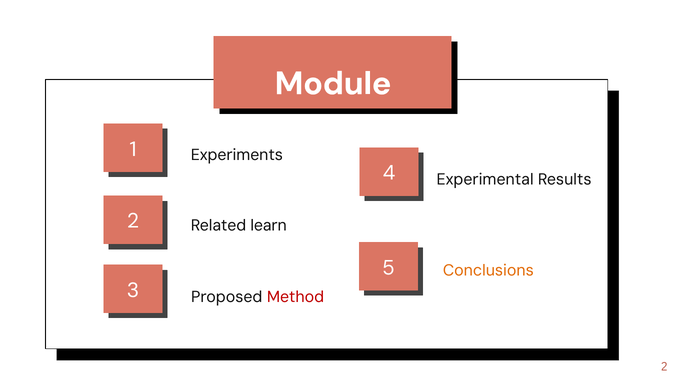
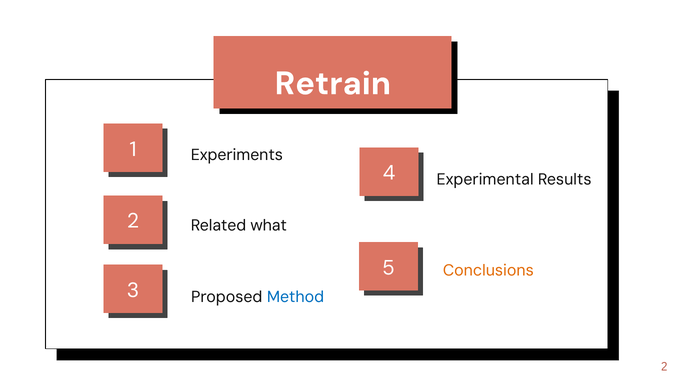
Module: Module -> Retrain (333, 83)
learn: learn -> what (269, 225)
Method colour: red -> blue (295, 297)
